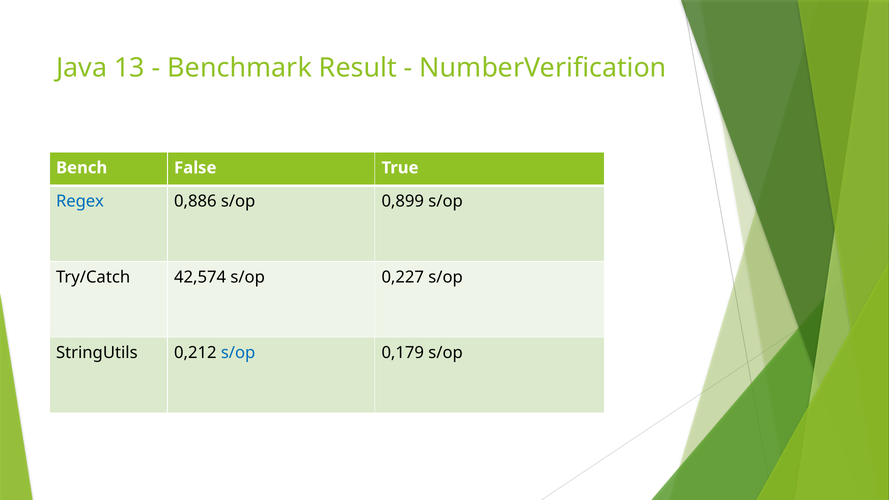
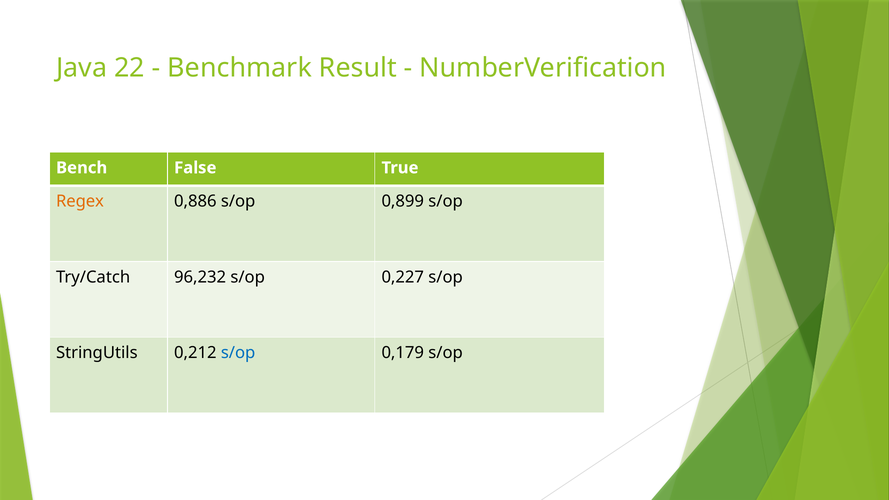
13: 13 -> 22 (129, 68)
Regex colour: blue -> orange (80, 201)
42,574: 42,574 -> 96,232 (200, 277)
